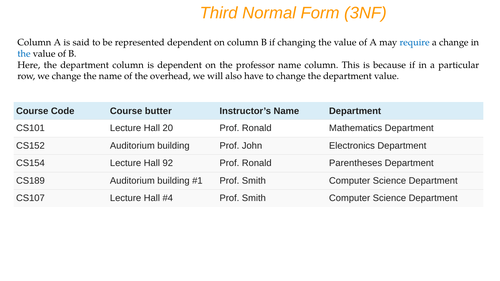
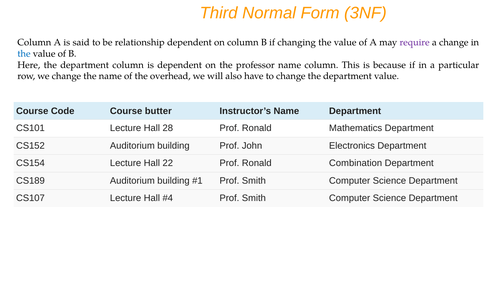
represented: represented -> relationship (140, 42)
require colour: blue -> purple (415, 42)
20: 20 -> 28 (168, 128)
92: 92 -> 22 (168, 163)
Parentheses: Parentheses -> Combination (356, 163)
